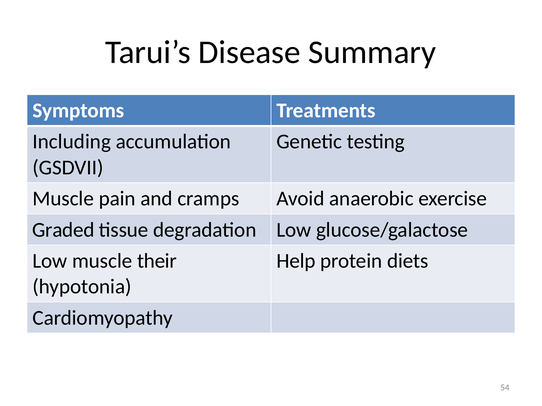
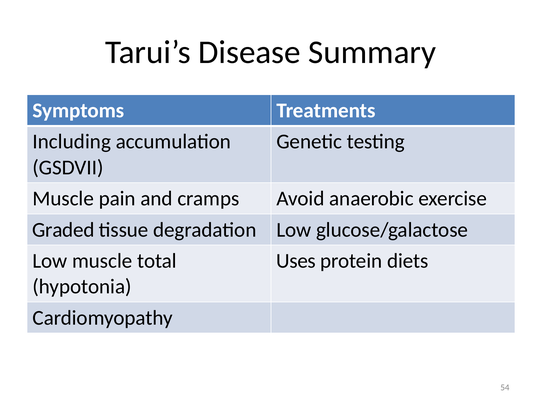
their: their -> total (157, 261)
Help: Help -> Uses (296, 261)
